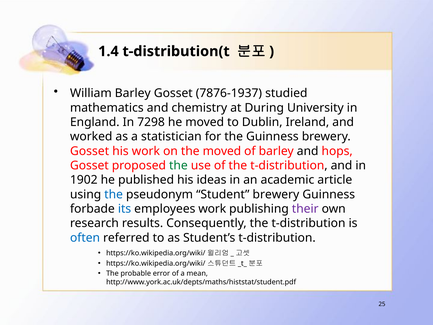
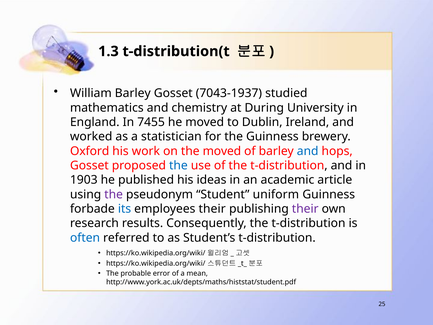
1.4: 1.4 -> 1.3 (108, 51)
7876-1937: 7876-1937 -> 7043-1937 (229, 93)
7298: 7298 -> 7455 (151, 122)
Gosset: Gosset -> Oxford (90, 151)
and colour: black -> blue (308, 151)
the colour: green -> blue (178, 165)
1902: 1902 -> 1903 (84, 180)
the colour: blue -> purple (114, 194)
Student brewery: brewery -> uniform (276, 194)
employees work: work -> their (212, 209)
